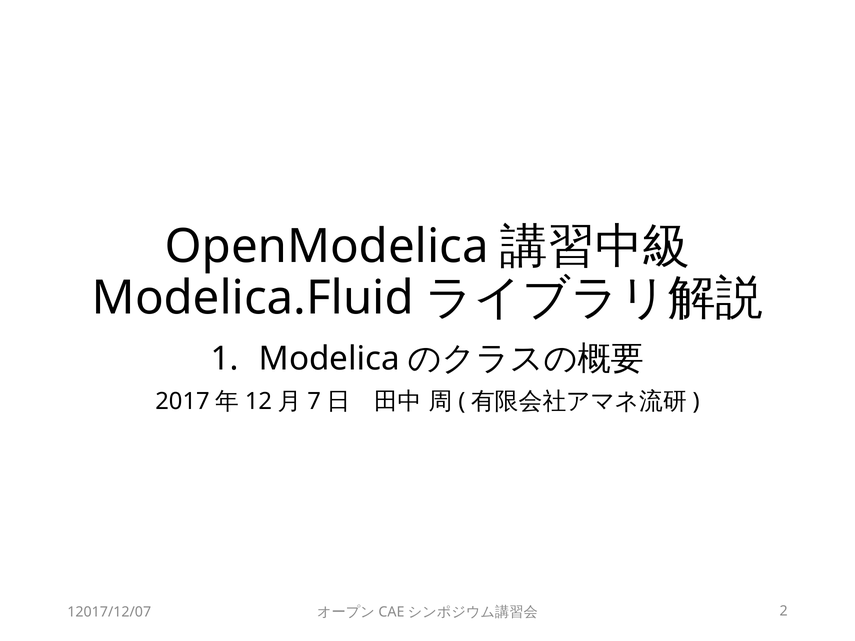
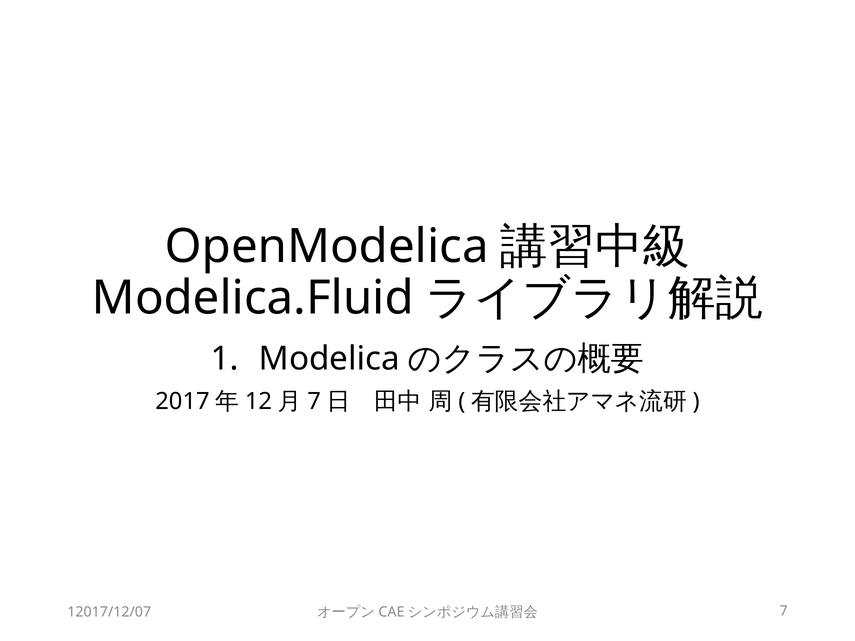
2: 2 -> 7 (784, 611)
